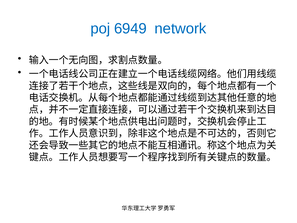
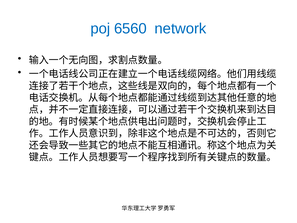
6949: 6949 -> 6560 (130, 29)
